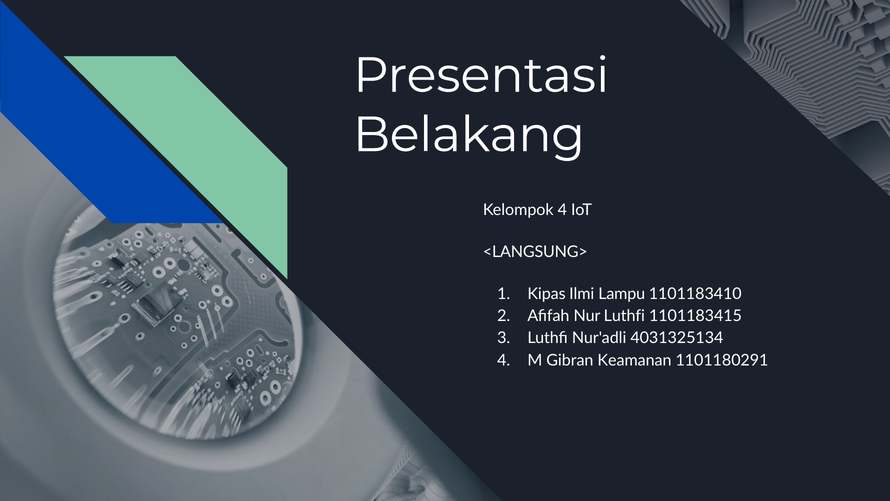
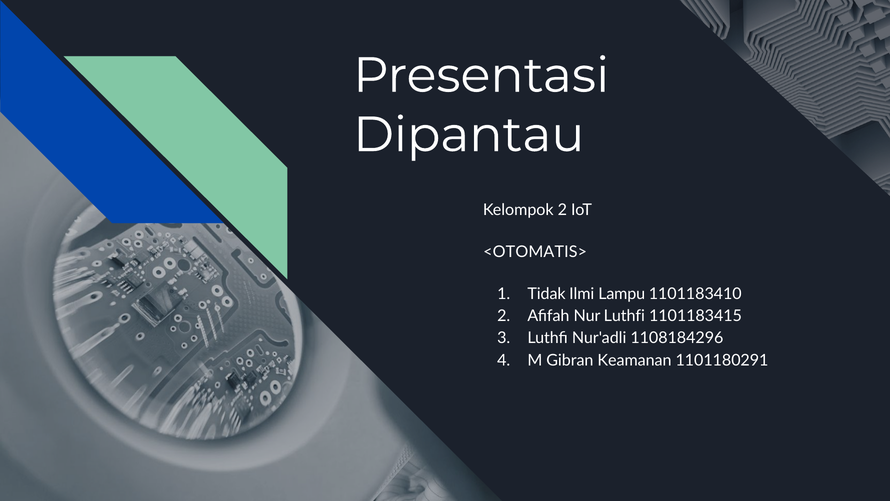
Belakang: Belakang -> Dipantau (469, 135)
Kelompok 4: 4 -> 2 (562, 210)
<LANGSUNG>: <LANGSUNG> -> <OTOMATIS> (535, 252)
Kipas: Kipas -> Tidak (547, 294)
4031325134: 4031325134 -> 1108184296 (677, 338)
